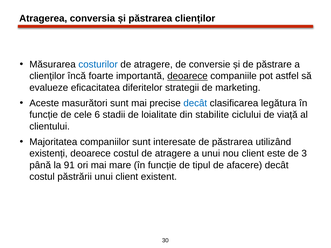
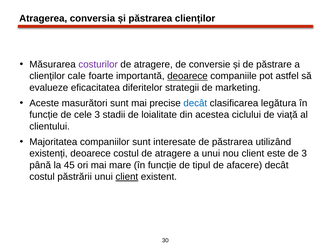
costurilor colour: blue -> purple (98, 64)
încă: încă -> cale (77, 76)
cele 6: 6 -> 3 (97, 115)
stabilite: stabilite -> acestea (212, 115)
91: 91 -> 45 (69, 165)
client underline: none -> present (127, 177)
